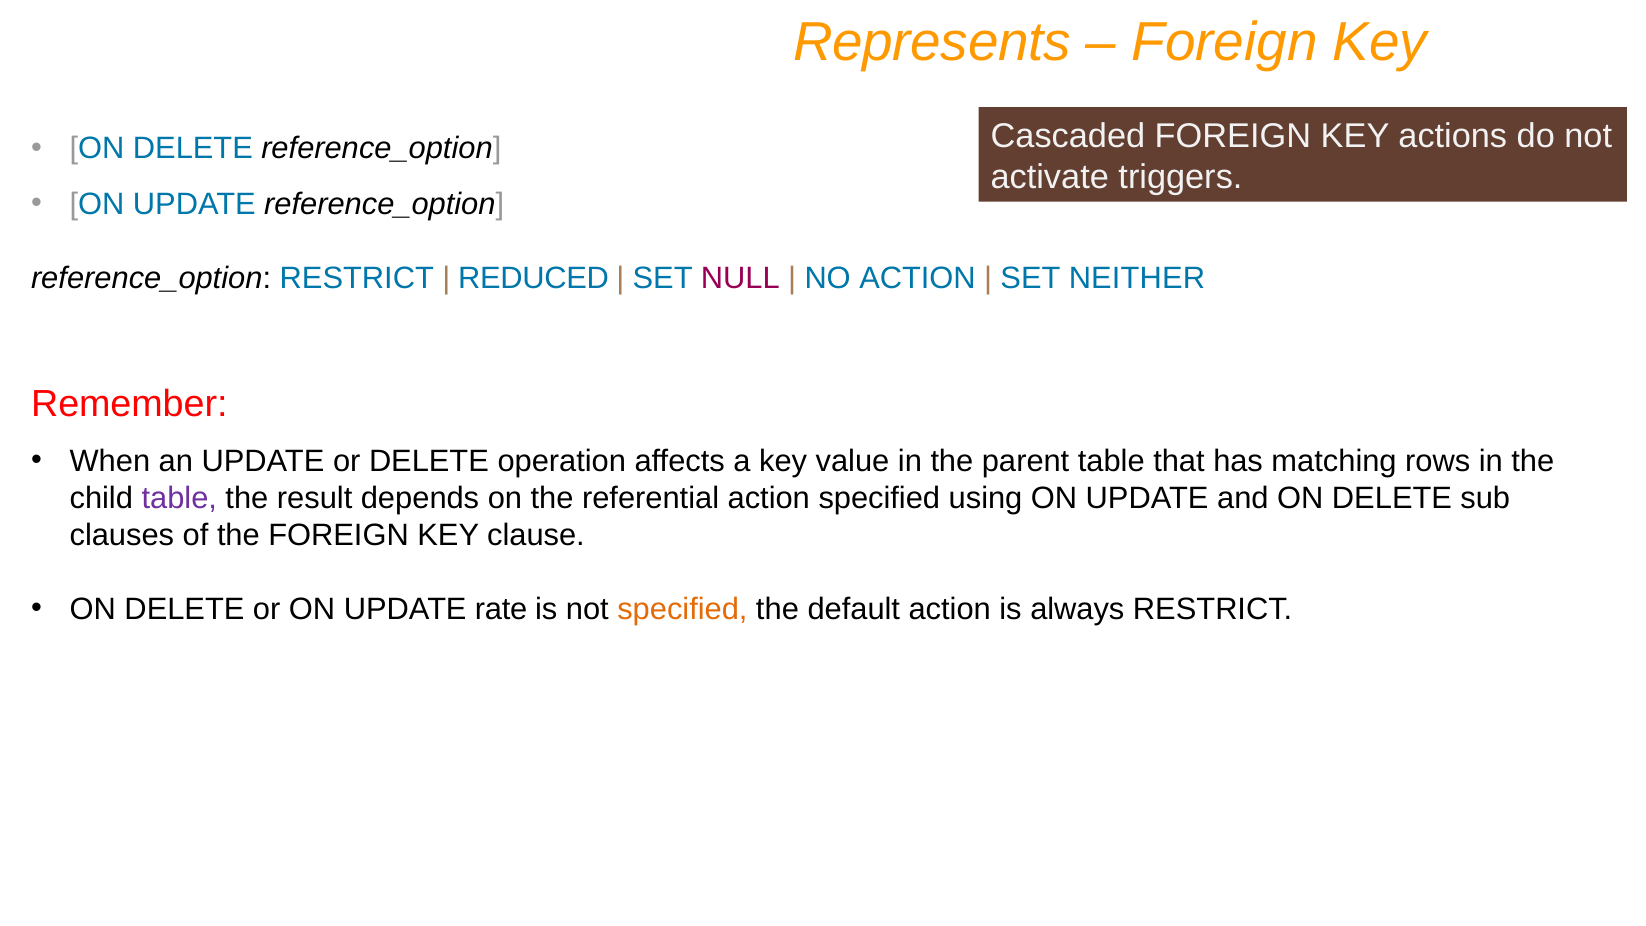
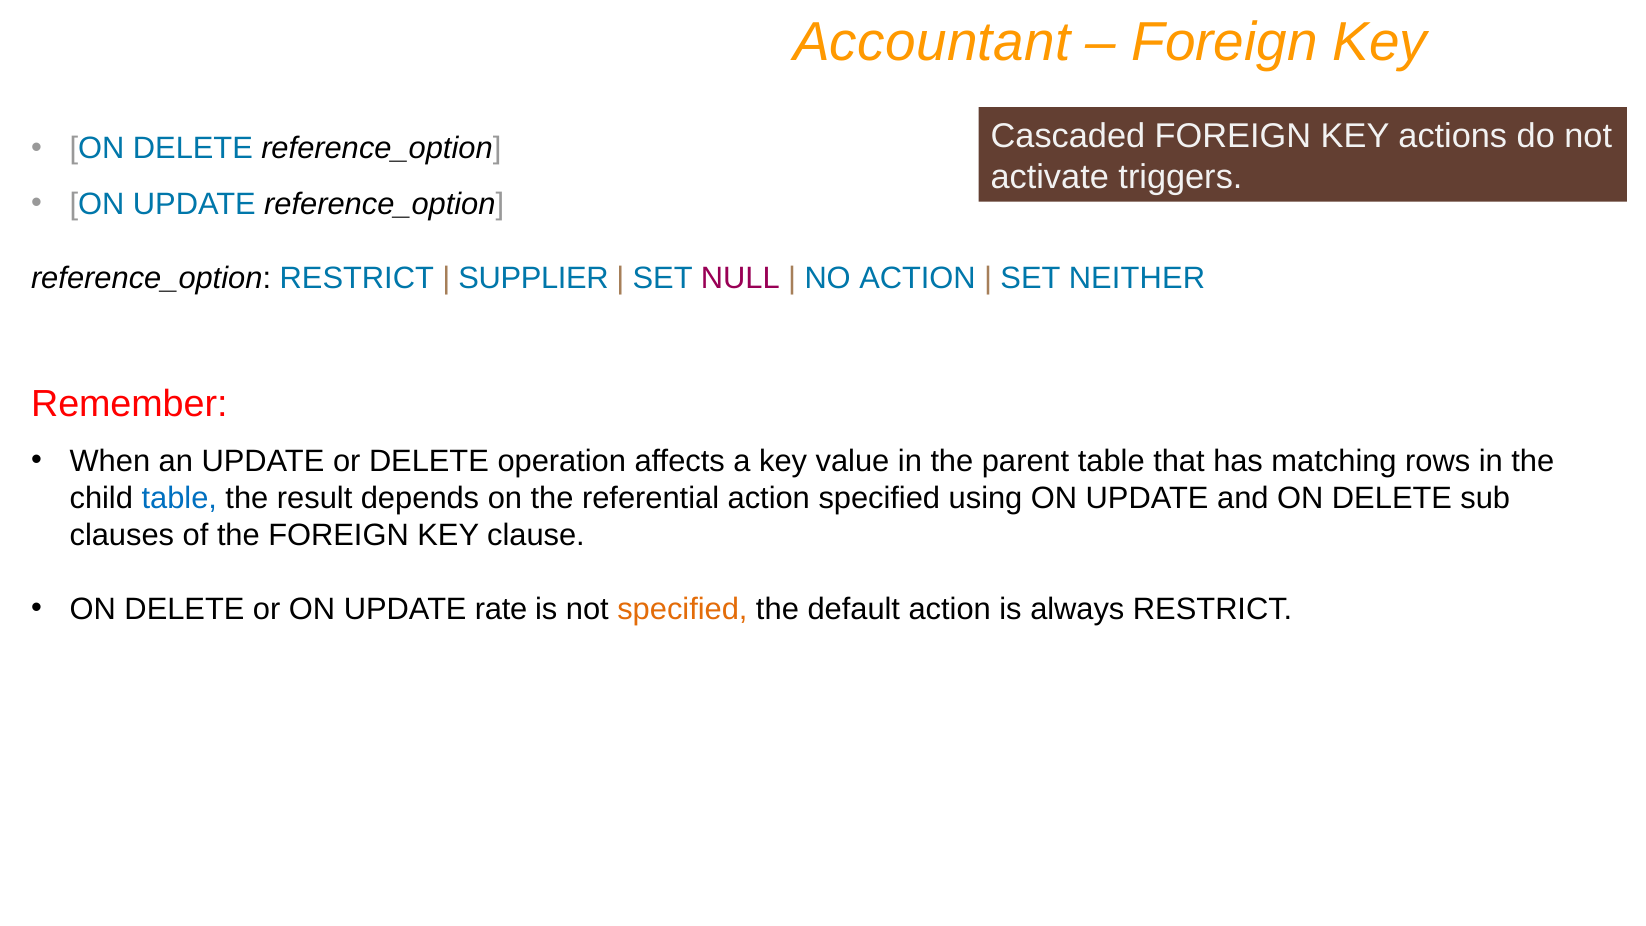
Represents: Represents -> Accountant (932, 43)
REDUCED: REDUCED -> SUPPLIER (533, 278)
table colour: purple -> blue (179, 498)
